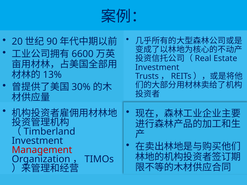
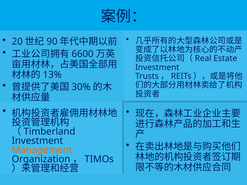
Management colour: red -> orange (42, 150)
